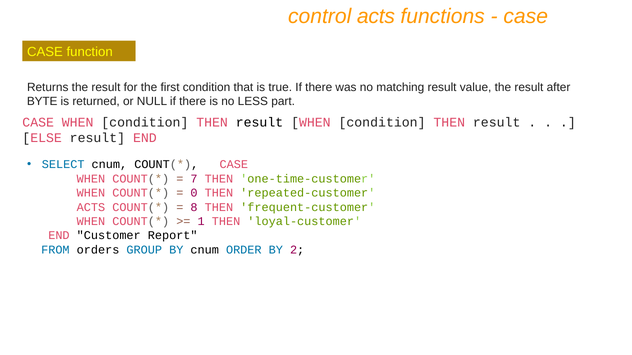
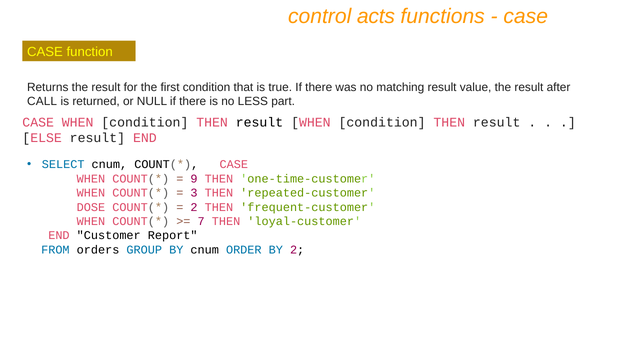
BYTE: BYTE -> CALL (42, 102)
7: 7 -> 9 (194, 179)
0: 0 -> 3 (194, 193)
ACTS: ACTS -> DOSE (91, 207)
8: 8 -> 2 (194, 207)
1: 1 -> 7 (201, 222)
